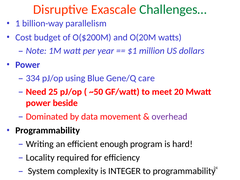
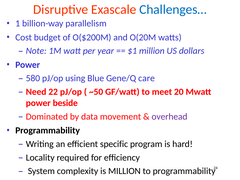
Challenges… colour: green -> blue (173, 10)
334: 334 -> 580 (33, 78)
25: 25 -> 22 (53, 92)
enough: enough -> specific (114, 144)
is INTEGER: INTEGER -> MILLION (124, 171)
